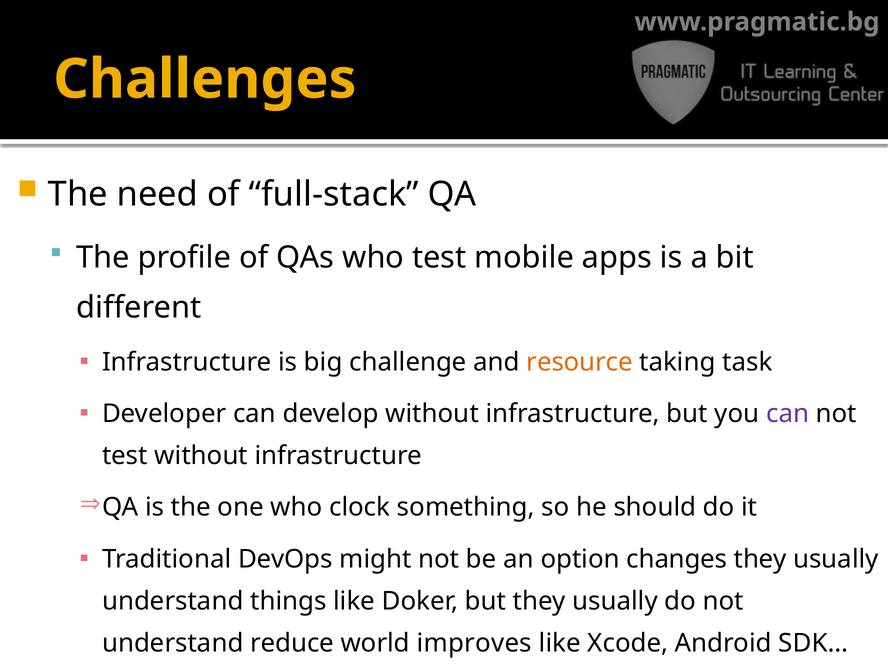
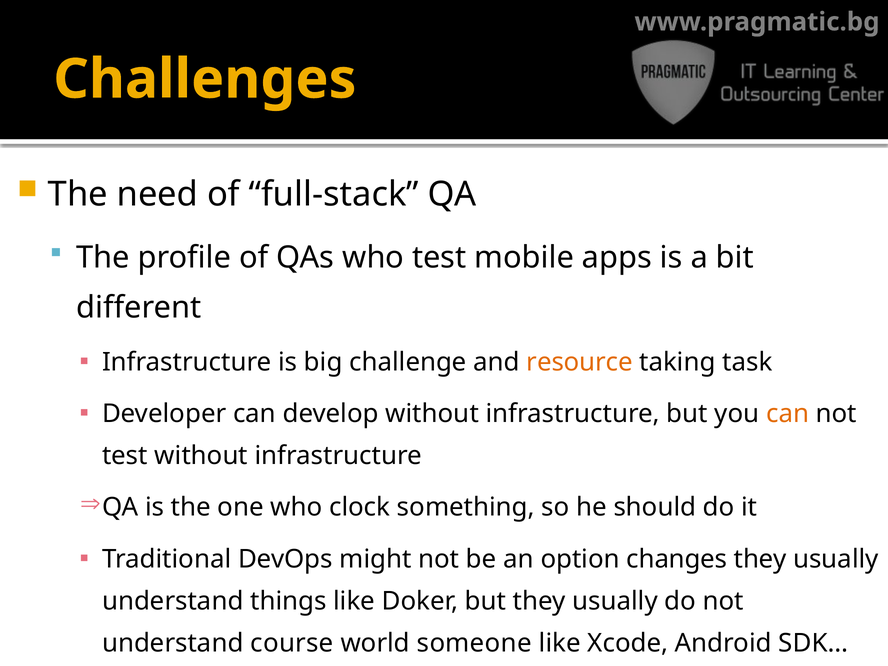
can colour: purple -> orange (788, 414)
reduce: reduce -> course (292, 643)
improves: improves -> someone (474, 643)
